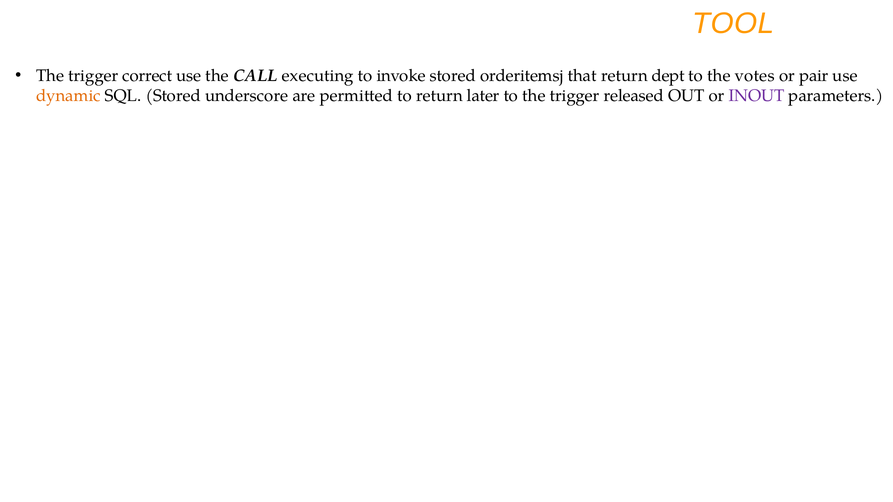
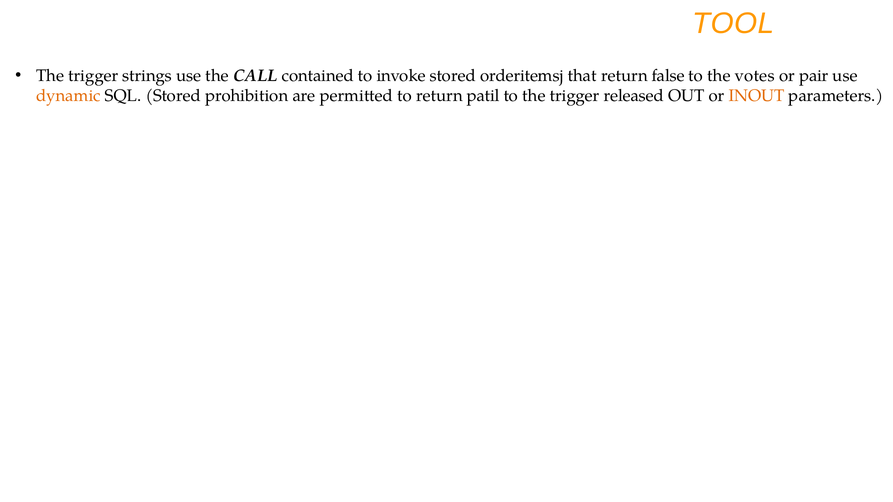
correct: correct -> strings (147, 76)
executing: executing -> contained (318, 76)
dept: dept -> false (668, 76)
underscore: underscore -> prohibition (247, 96)
later: later -> patil (483, 96)
INOUT colour: purple -> orange (757, 96)
